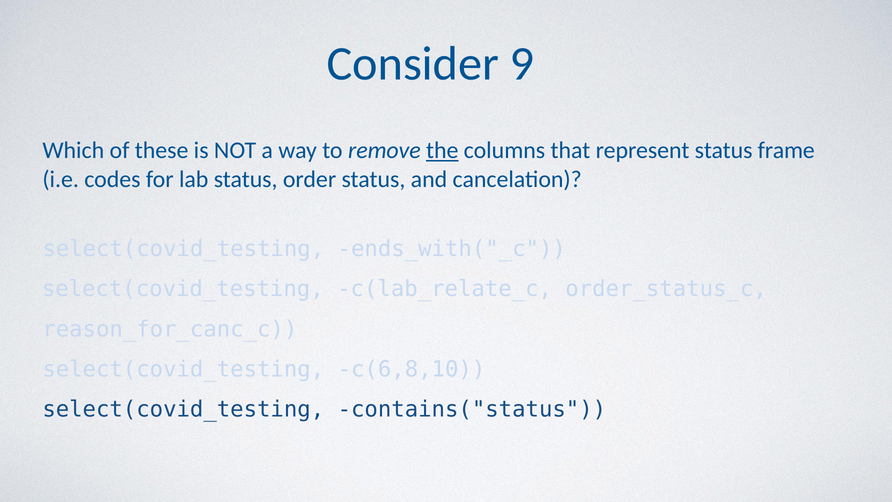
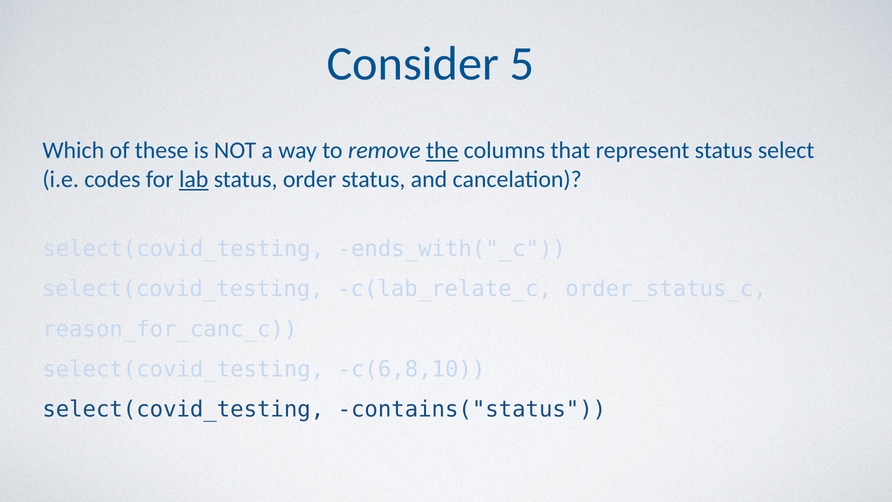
9: 9 -> 5 (522, 64)
frame: frame -> select (786, 151)
lab underline: none -> present (194, 179)
